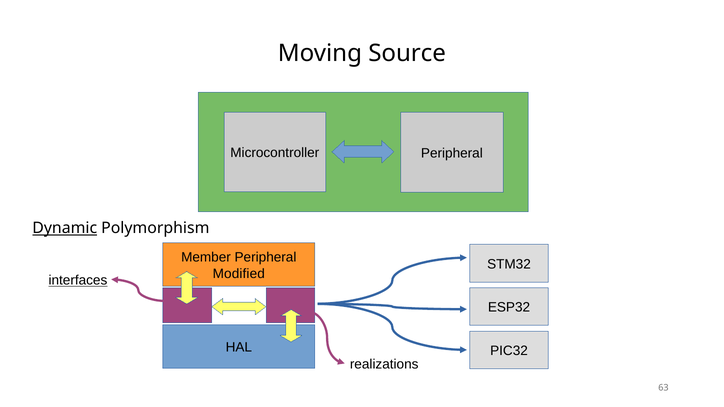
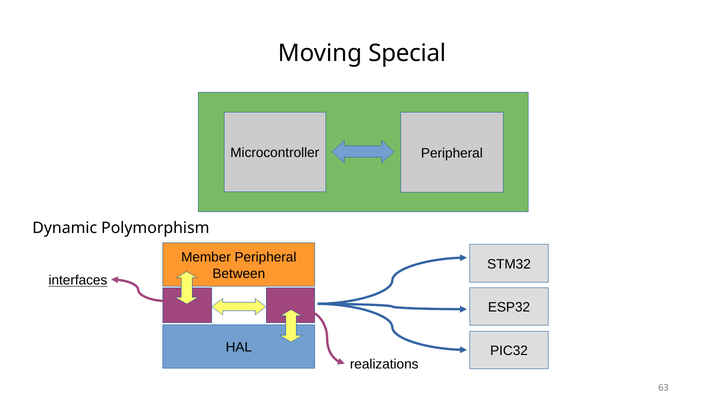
Source: Source -> Special (407, 53)
Dynamic underline: present -> none (65, 228)
Modified: Modified -> Between (239, 274)
